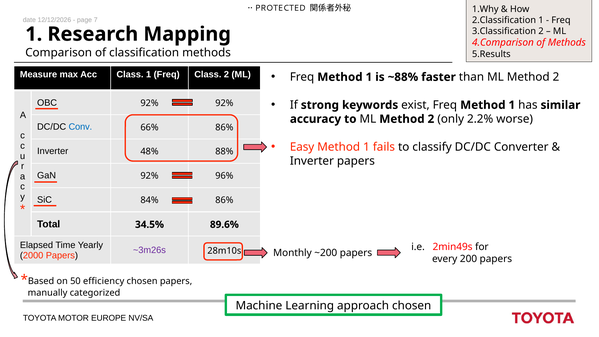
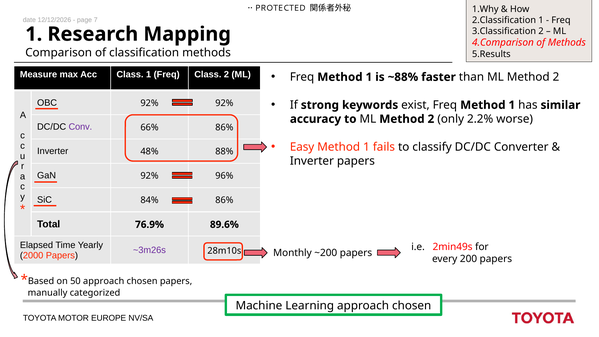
Conv colour: blue -> purple (80, 127)
34.5%: 34.5% -> 76.9% (150, 225)
50 efficiency: efficiency -> approach (104, 281)
